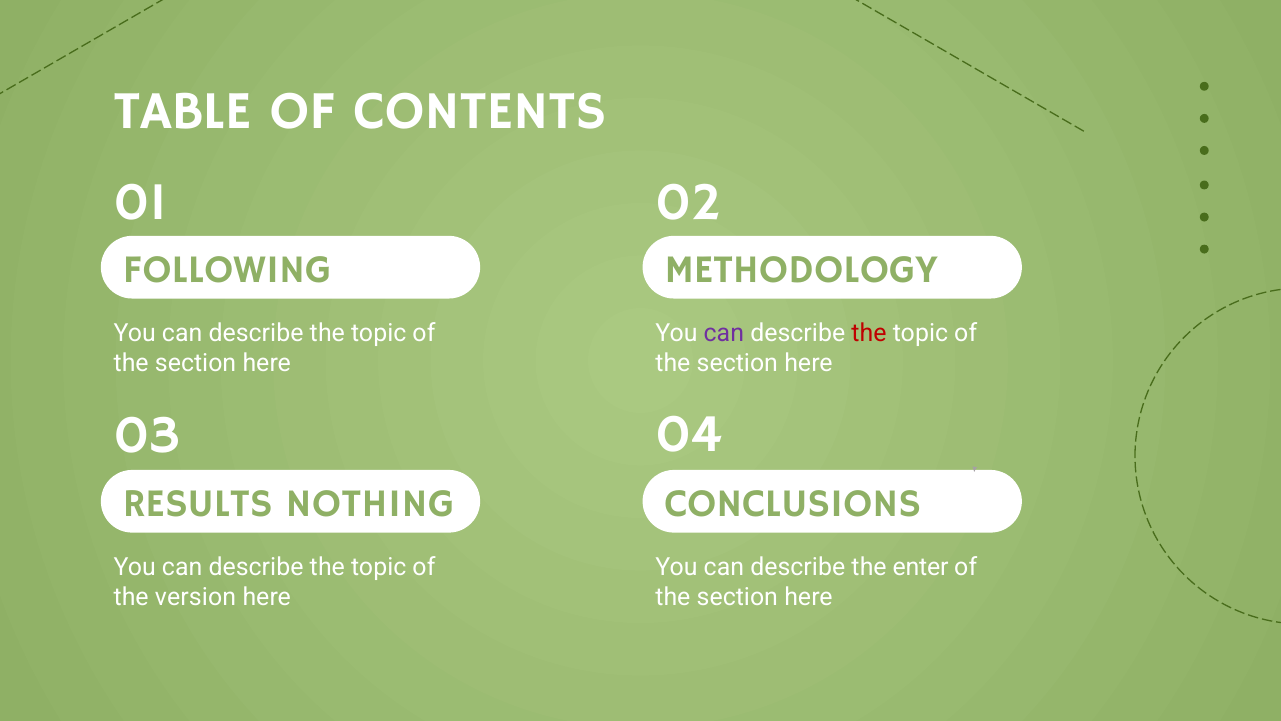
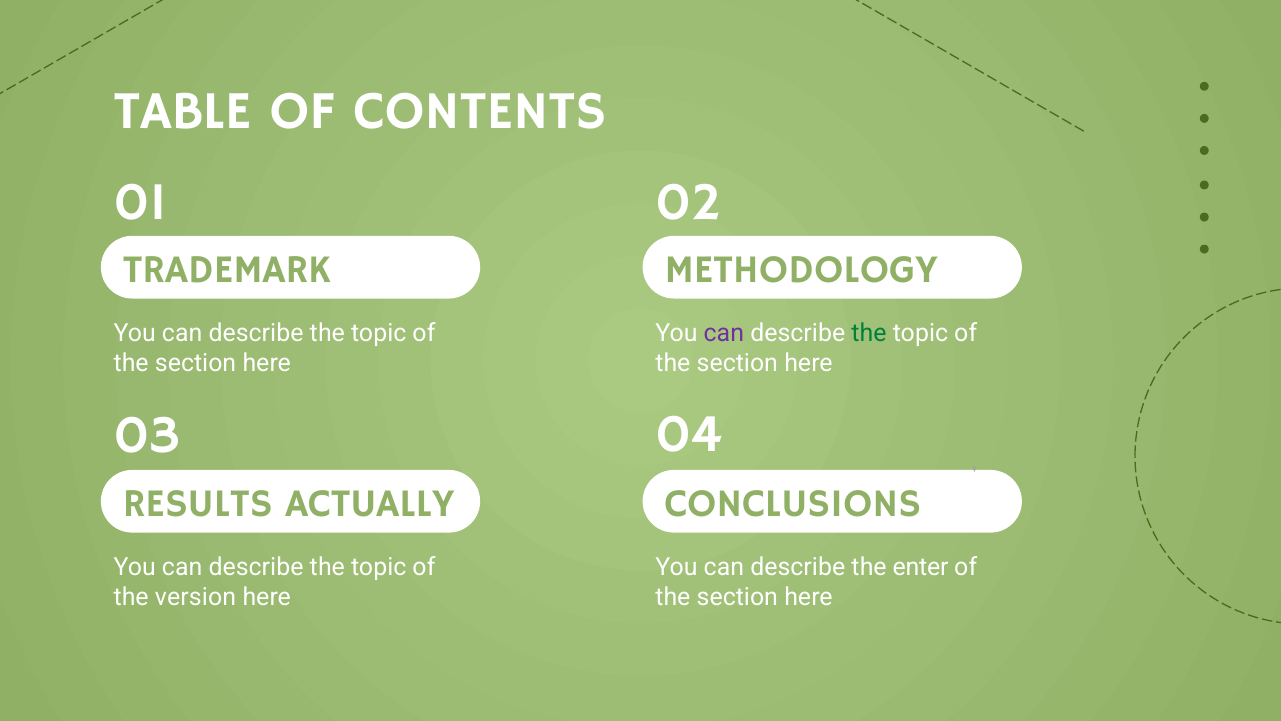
FOLLOWING: FOLLOWING -> TRADEMARK (227, 270)
the colour: red -> green (869, 333)
NOTHING: NOTHING -> ACTUALLY (370, 504)
